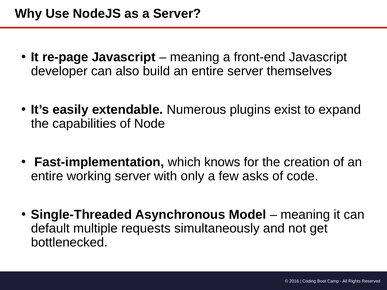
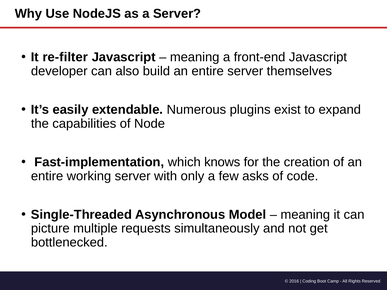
re-page: re-page -> re-filter (65, 57)
default: default -> picture (50, 229)
